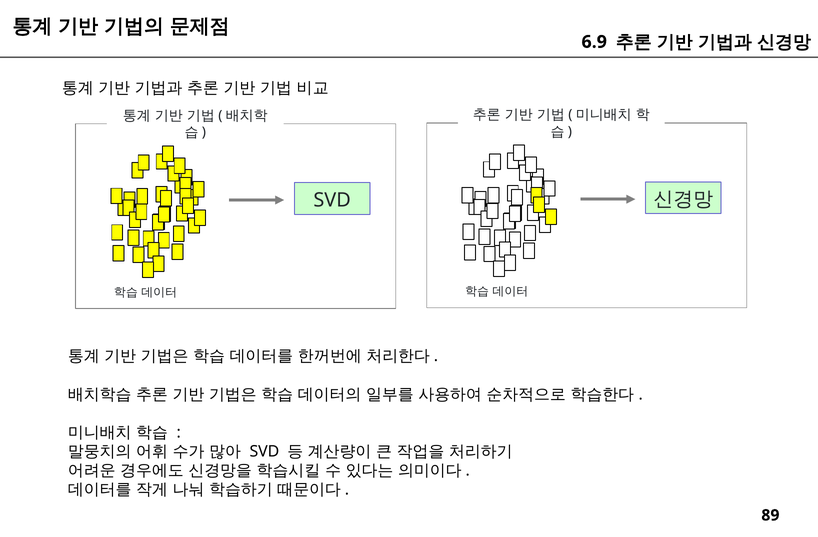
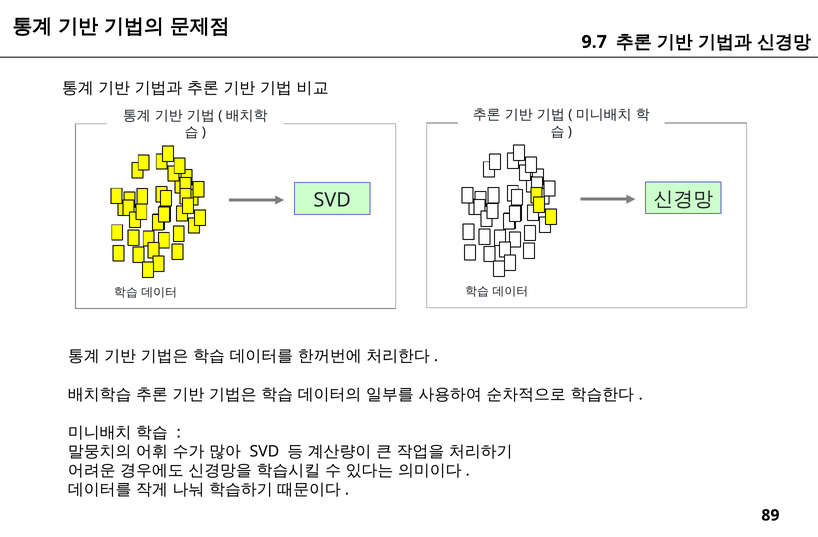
6.9: 6.9 -> 9.7 (594, 42)
